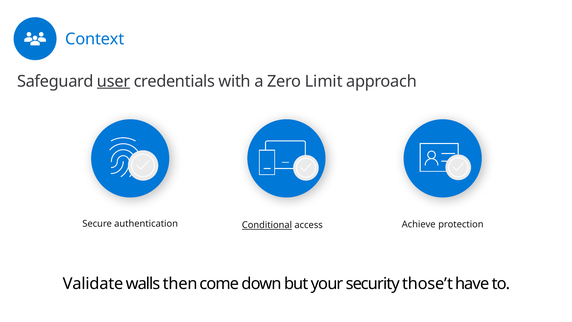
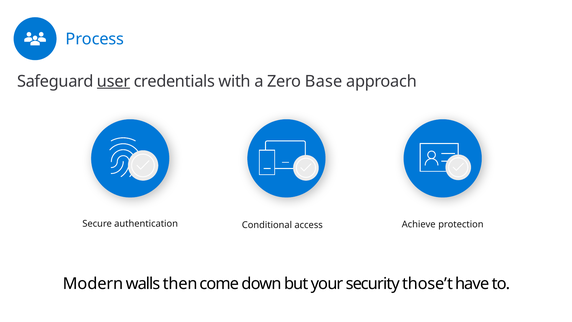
Context: Context -> Process (95, 39)
Limit: Limit -> Base (324, 81)
Conditional underline: present -> none (267, 225)
Validate: Validate -> Modern (93, 283)
